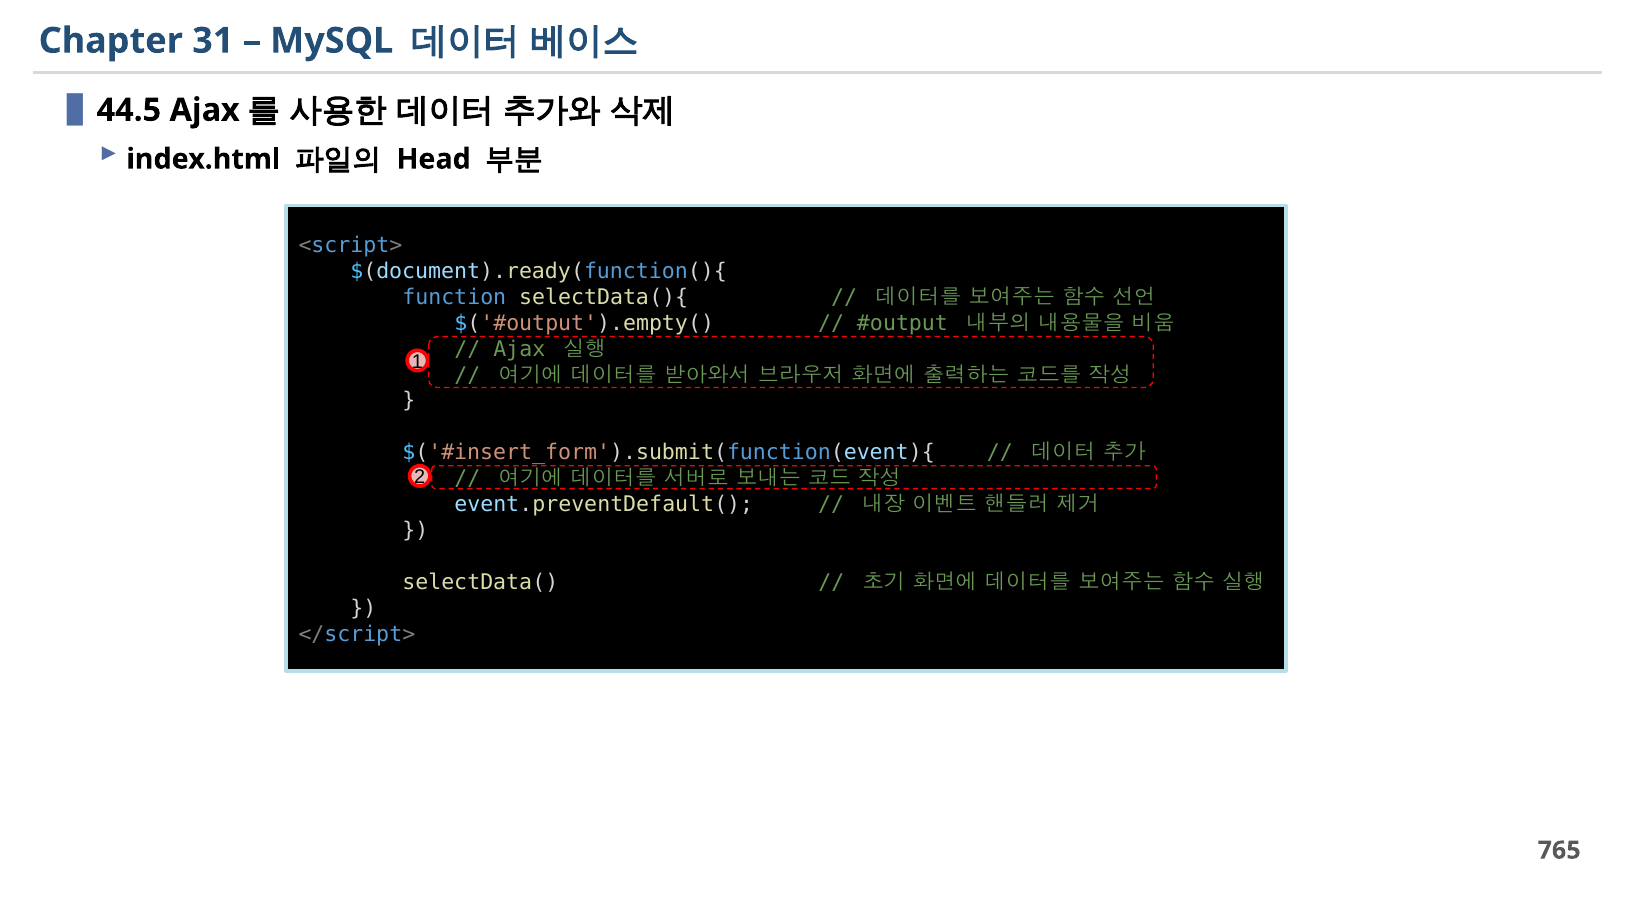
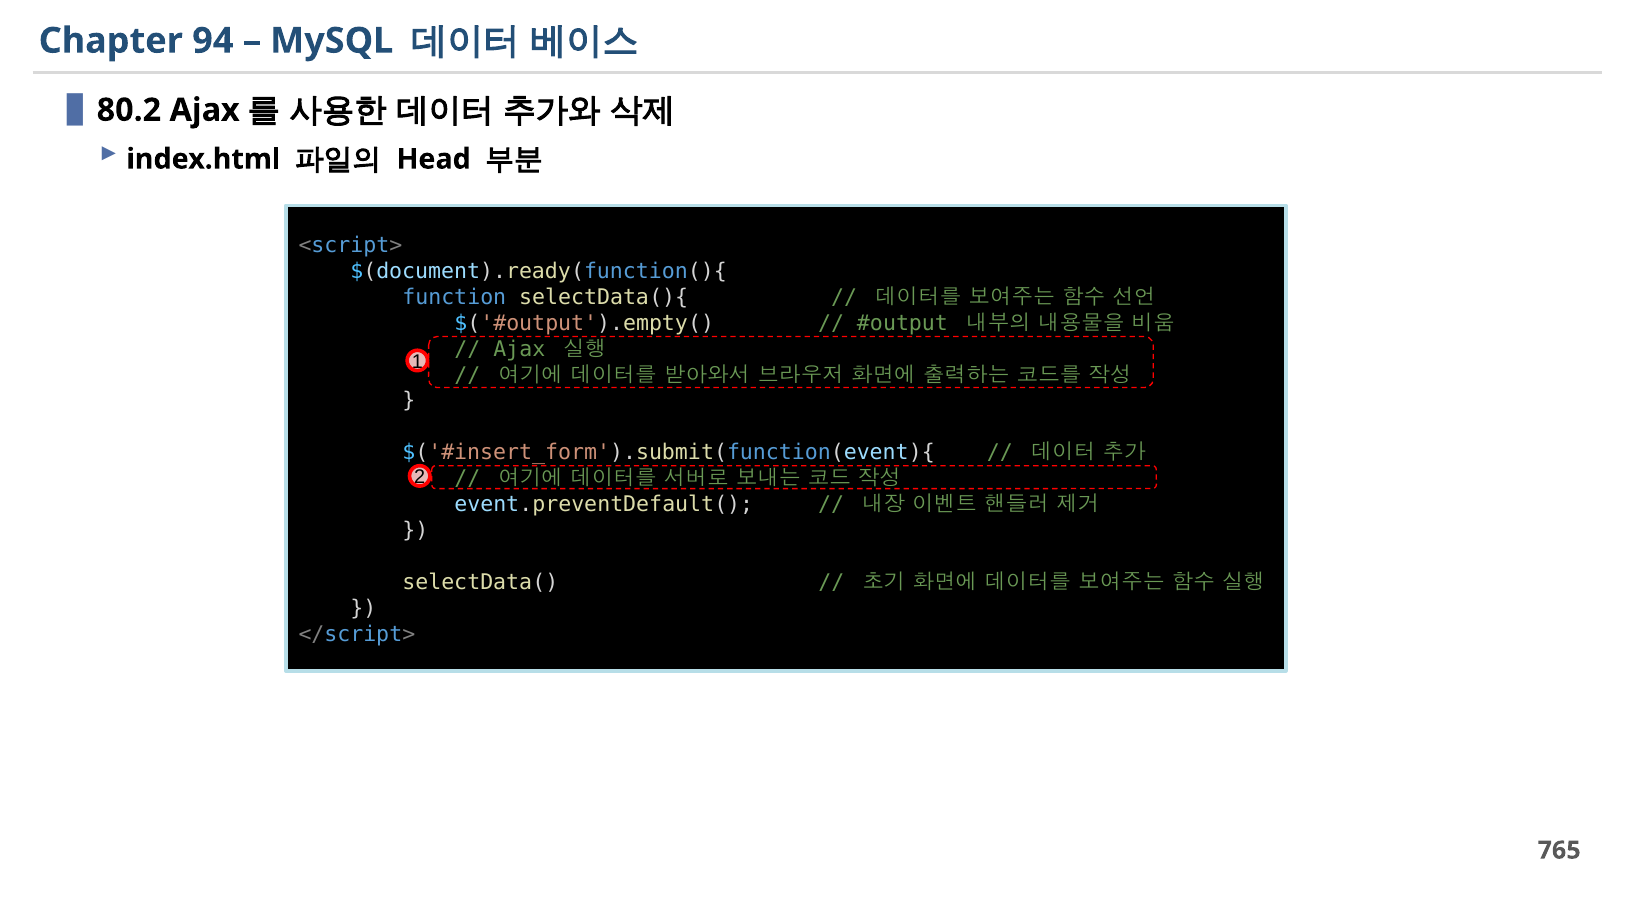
31: 31 -> 94 (213, 41)
44.5: 44.5 -> 80.2 (129, 110)
